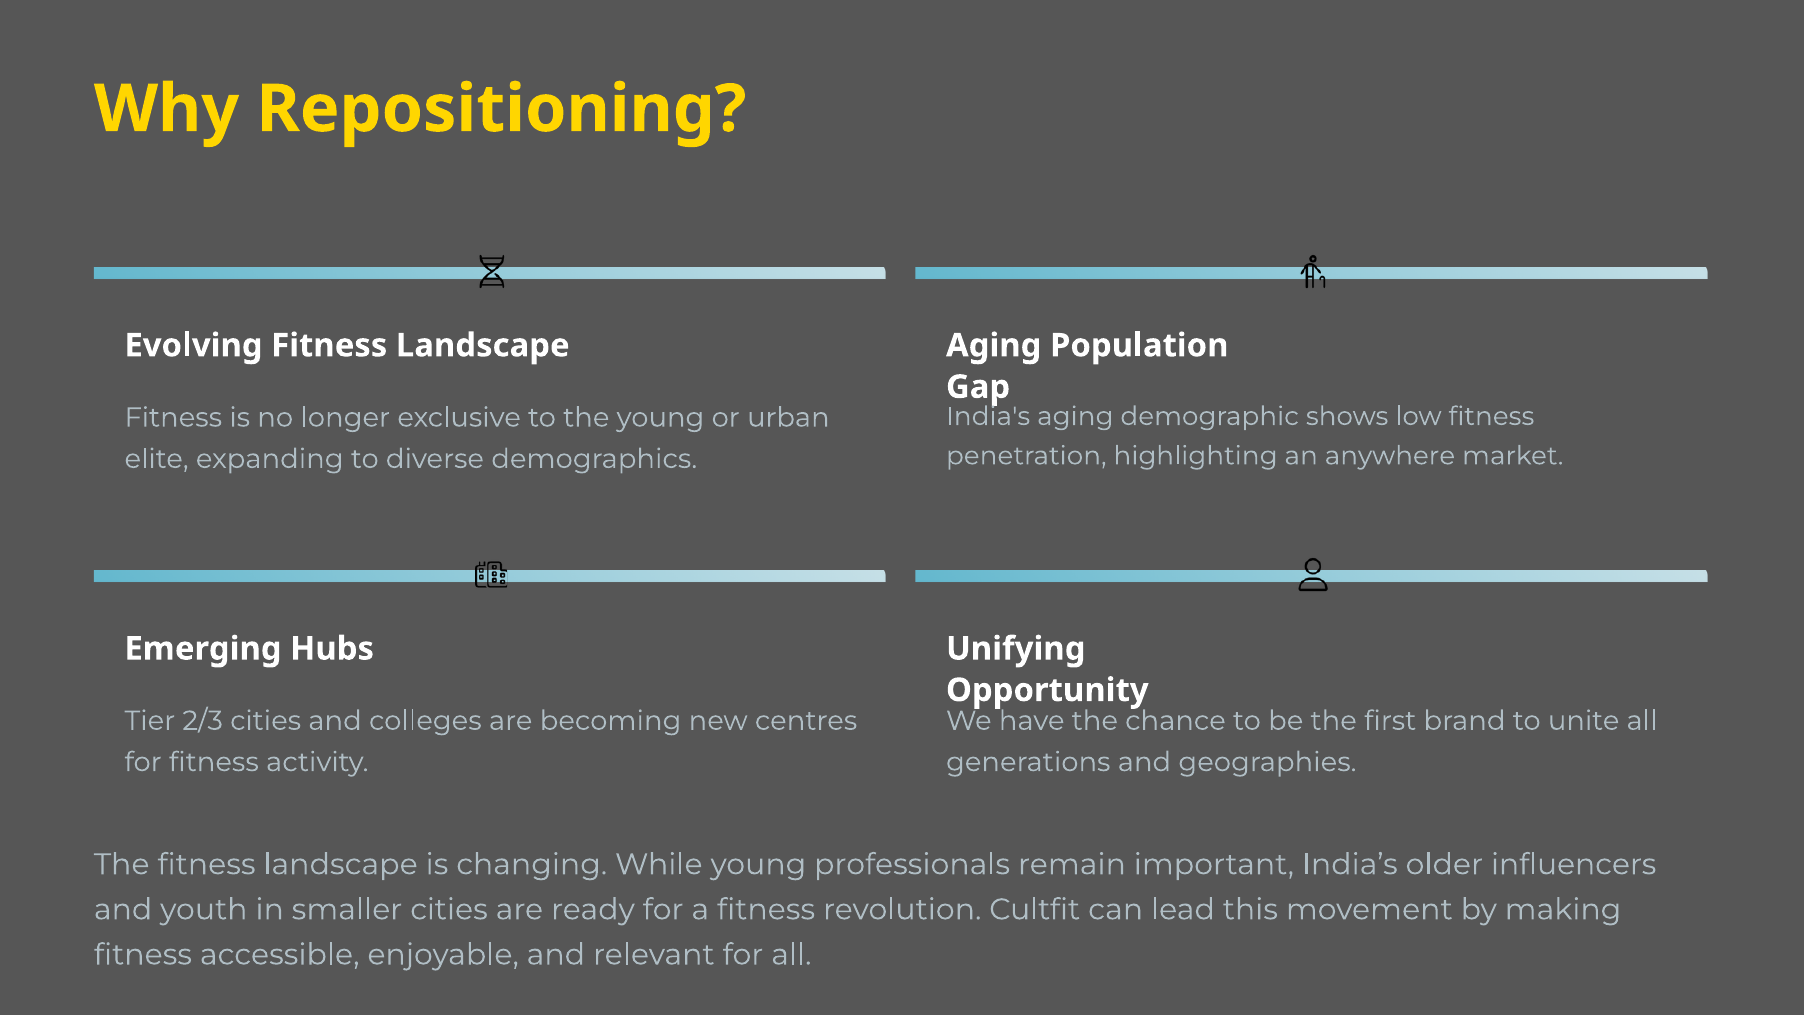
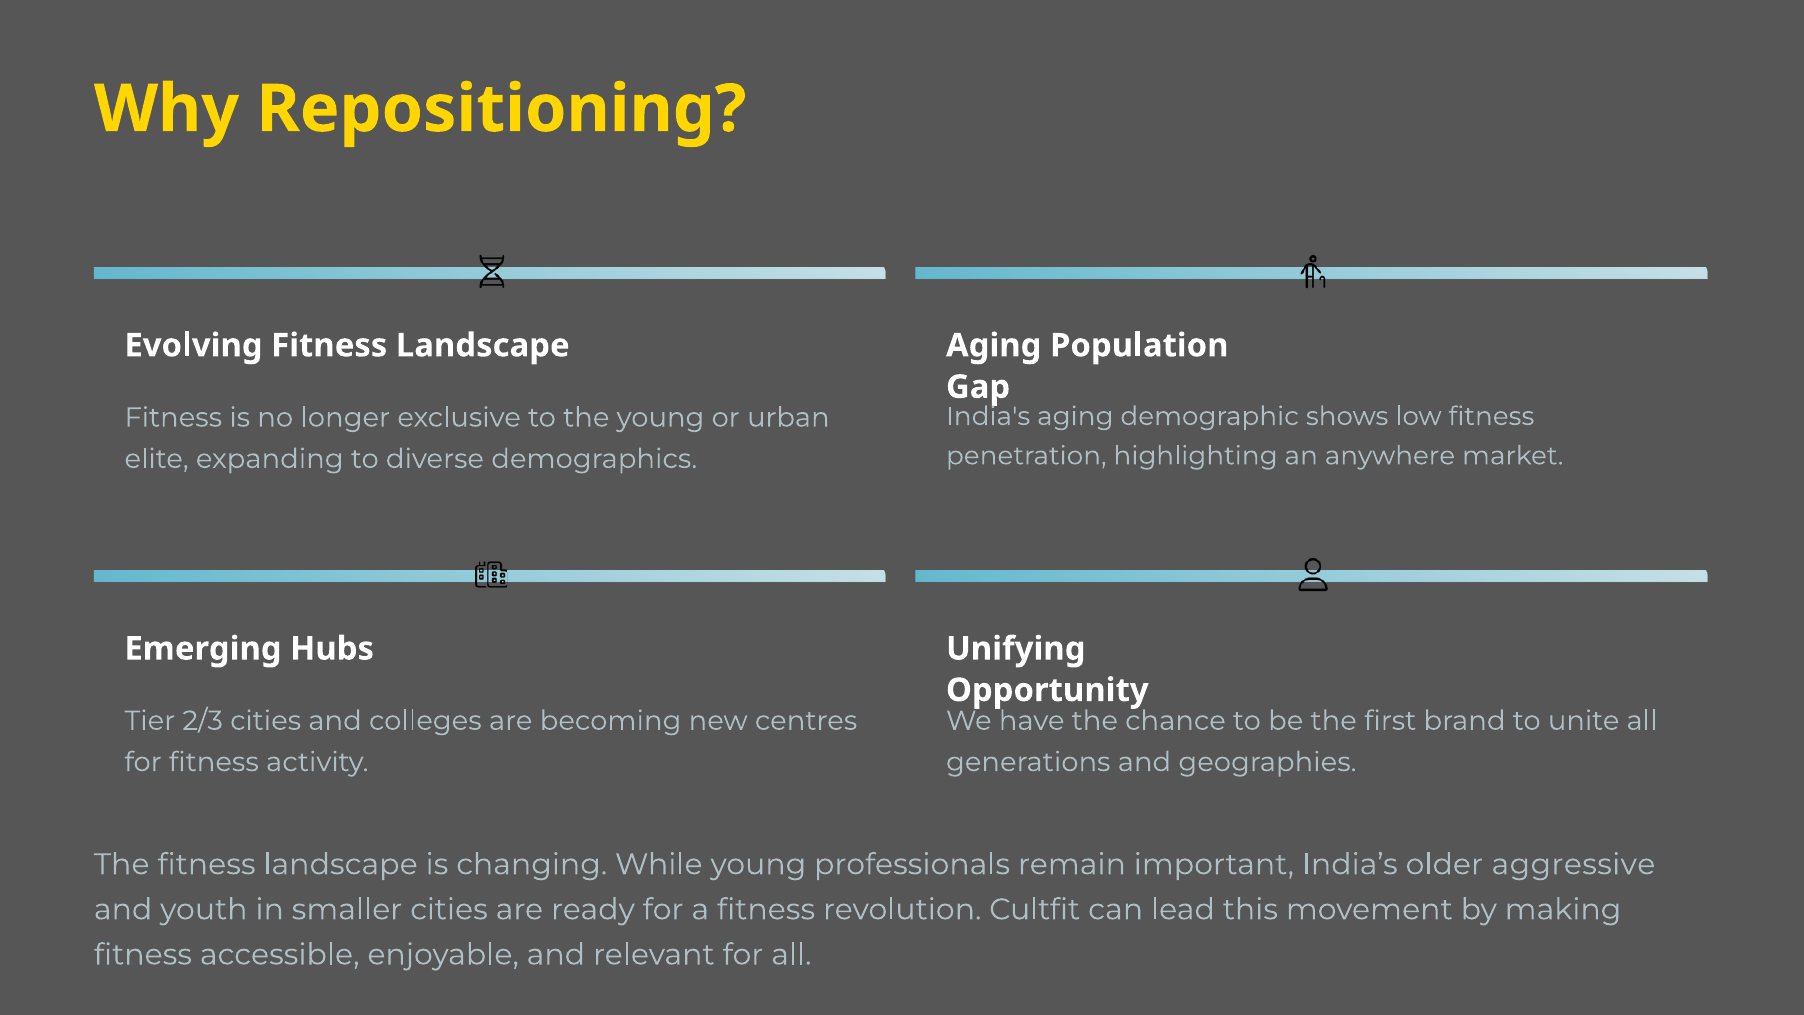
influencers: influencers -> aggressive (1573, 864)
